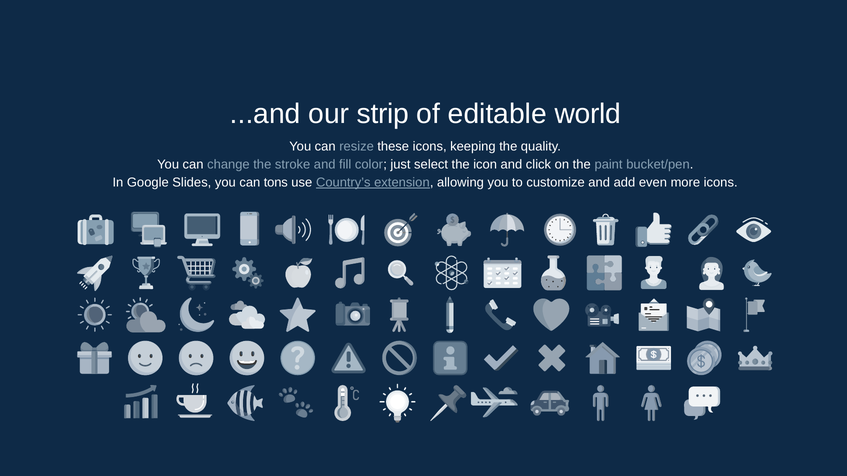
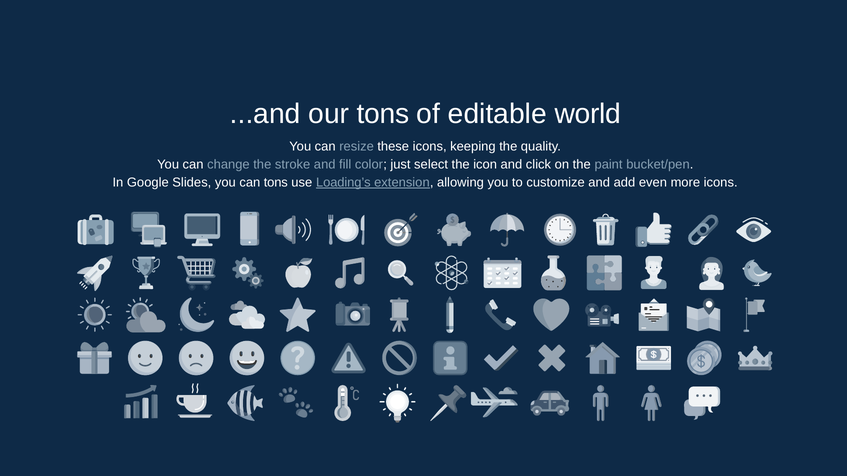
our strip: strip -> tons (383, 114)
Country’s: Country’s -> Loading’s (343, 182)
